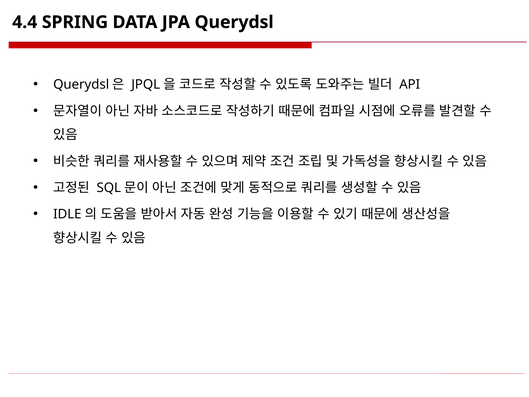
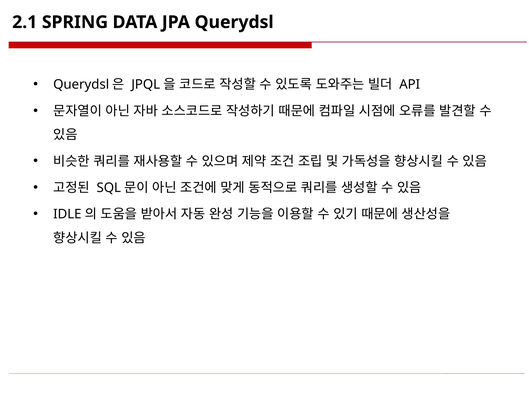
4.4: 4.4 -> 2.1 (25, 22)
